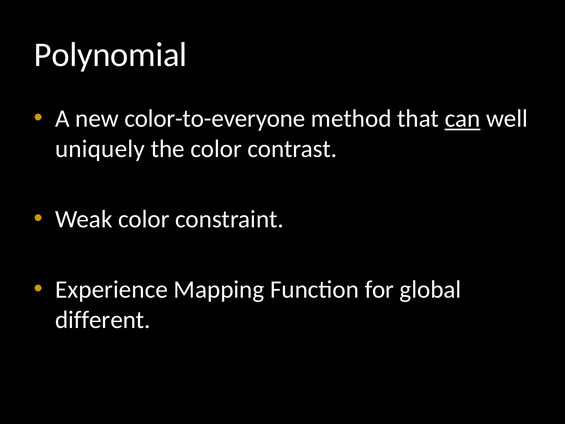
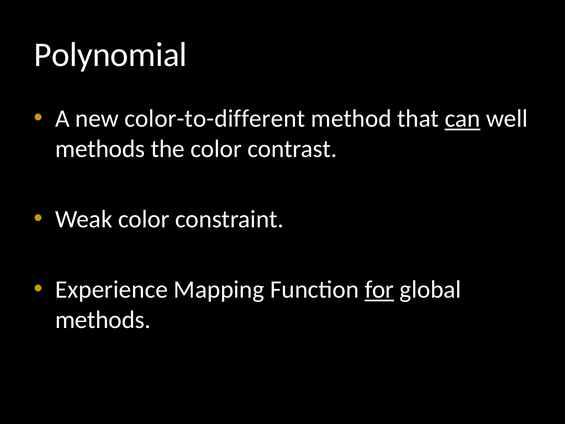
color-to-everyone: color-to-everyone -> color-to-different (215, 119)
uniquely: uniquely -> methods (100, 149)
for underline: none -> present (379, 289)
different: different -> methods (103, 320)
